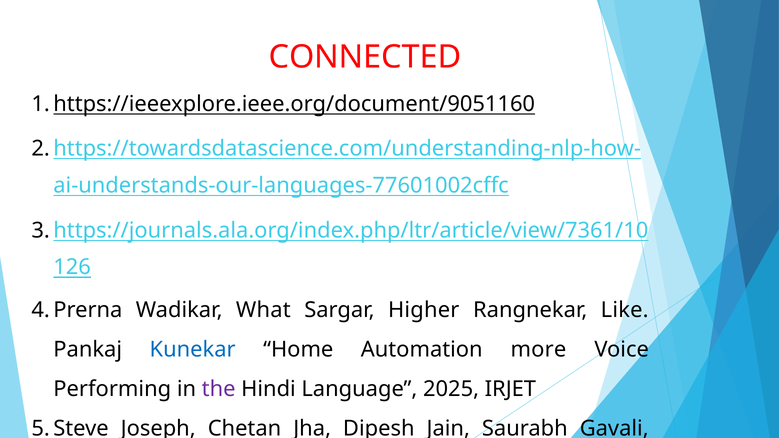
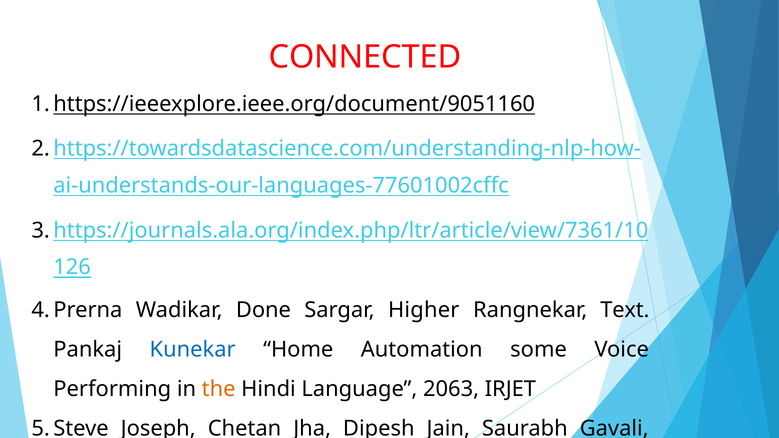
What: What -> Done (263, 310)
Like: Like -> Text (625, 310)
more: more -> some (539, 350)
the colour: purple -> orange (219, 389)
2025: 2025 -> 2063 (451, 389)
